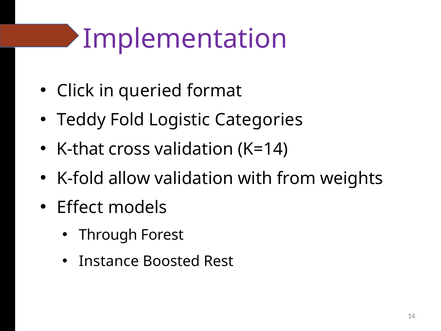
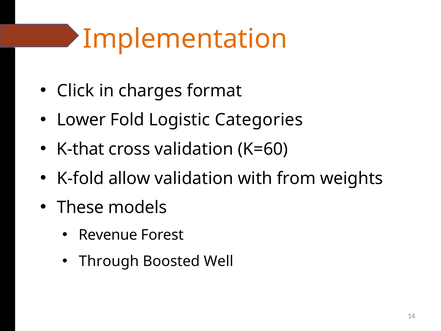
Implementation colour: purple -> orange (185, 39)
queried: queried -> charges (150, 91)
Teddy: Teddy -> Lower (81, 120)
K=14: K=14 -> K=60 (263, 149)
Effect: Effect -> These (80, 207)
Through: Through -> Revenue (108, 235)
Instance: Instance -> Through (109, 261)
Rest: Rest -> Well (219, 261)
